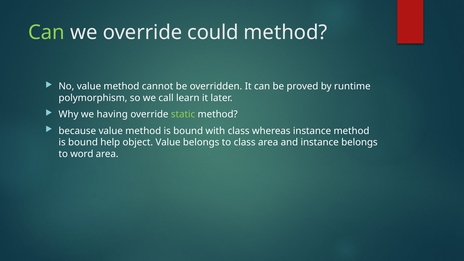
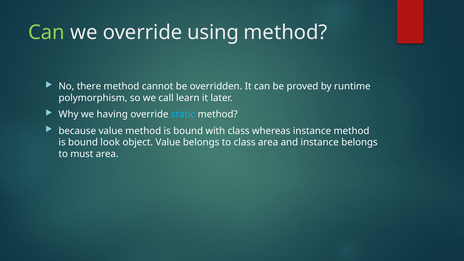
could: could -> using (213, 33)
No value: value -> there (89, 86)
static colour: light green -> light blue (183, 114)
help: help -> look (110, 142)
word: word -> must (82, 154)
